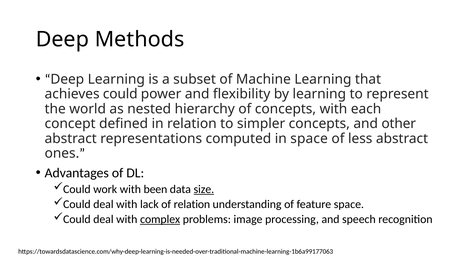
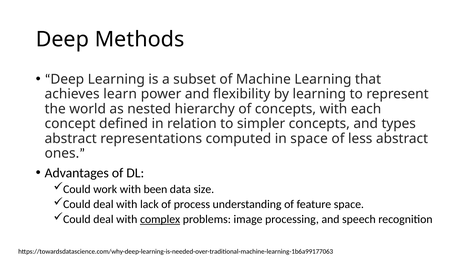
achieves could: could -> learn (120, 94)
other: other -> types (399, 124)
size underline: present -> none (204, 189)
of relation: relation -> process (192, 205)
